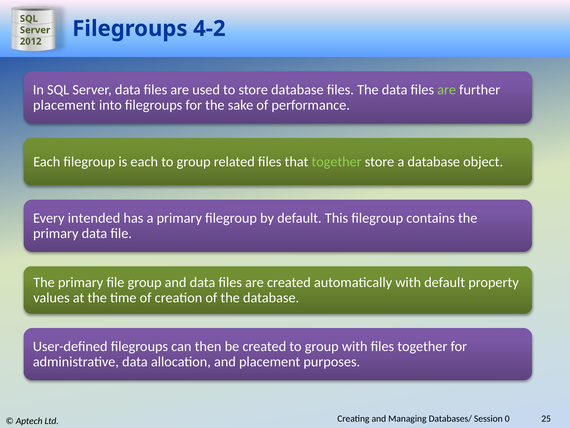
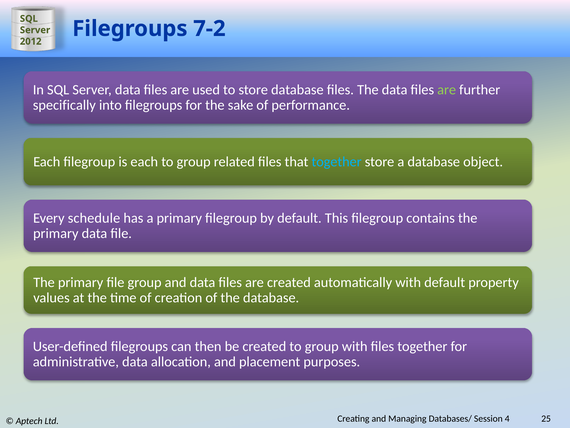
4-2: 4-2 -> 7-2 (209, 29)
placement: placement -> specifically (64, 105)
together colour: light green -> light blue (337, 162)
intended: intended -> schedule (94, 218)
0: 0 -> 4 (507, 418)
